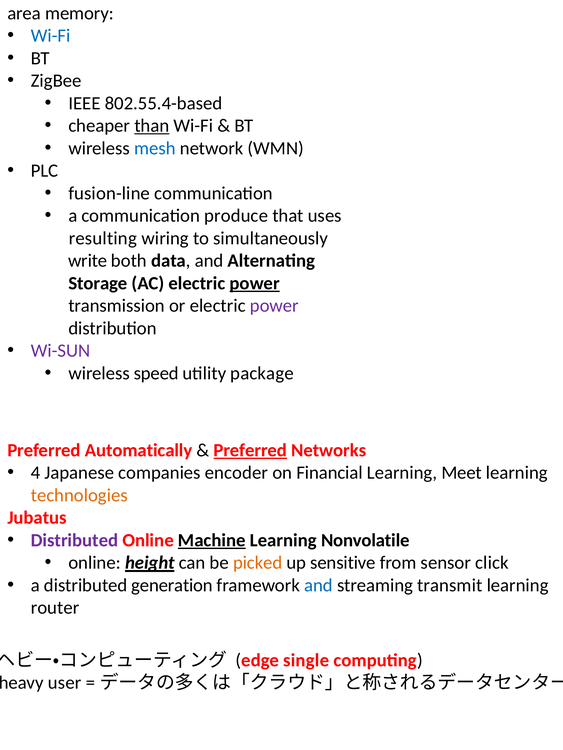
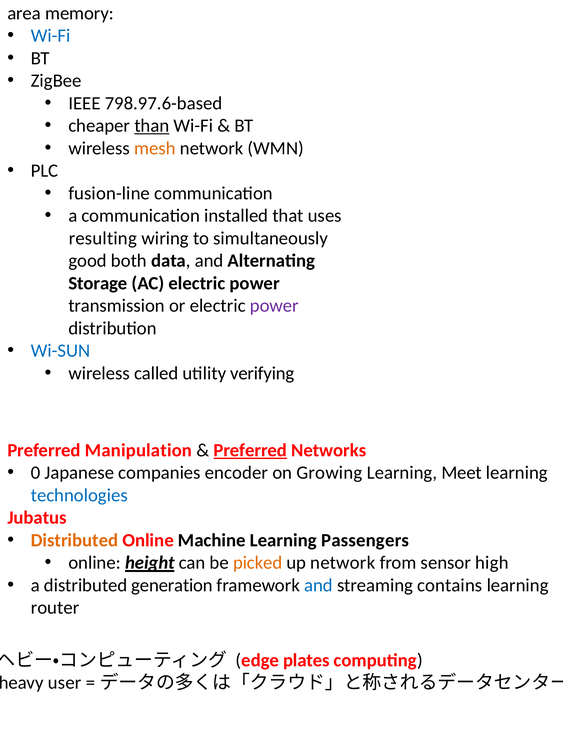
802.55.4-based: 802.55.4-based -> 798.97.6-based (164, 103)
mesh colour: blue -> orange (155, 148)
produce: produce -> installed (236, 216)
write: write -> good (88, 261)
power underline: present -> none (255, 284)
Wi-SUN colour: purple -> blue (61, 351)
speed: speed -> called (156, 374)
package: package -> verifying (262, 374)
Automatically: Automatically -> Manipulation (139, 451)
4: 4 -> 0 (36, 473)
Financial: Financial -> Growing (329, 473)
technologies colour: orange -> blue (79, 496)
Distributed colour: purple -> orange (74, 541)
Machine underline: present -> none (212, 541)
Nonvolatile: Nonvolatile -> Passengers (365, 541)
up sensitive: sensitive -> network (343, 563)
click: click -> high (492, 563)
transmit: transmit -> contains (450, 586)
single: single -> plates (306, 661)
